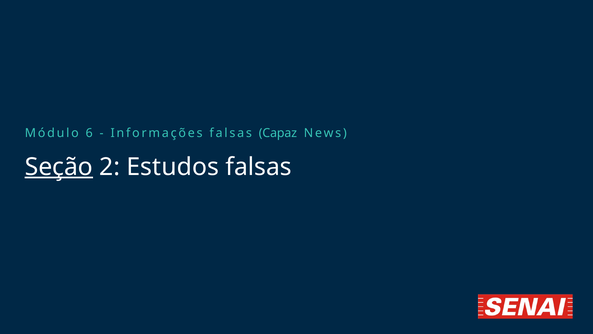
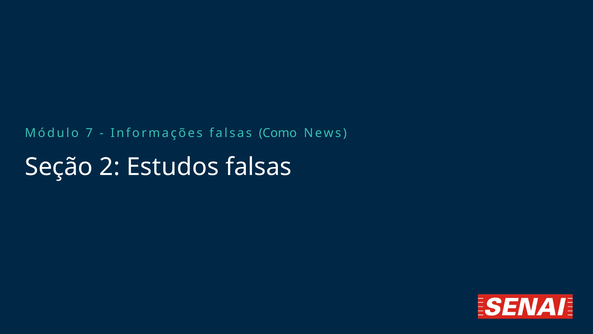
6: 6 -> 7 (89, 133)
Capaz: Capaz -> Como (278, 133)
Seção underline: present -> none (59, 167)
